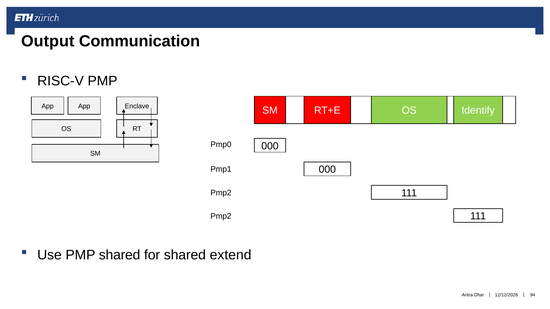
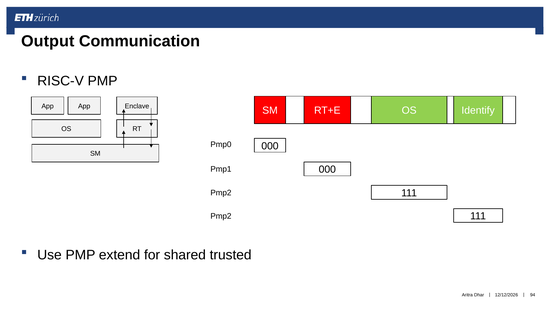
PMP shared: shared -> extend (120, 255)
extend: extend -> trusted (231, 255)
